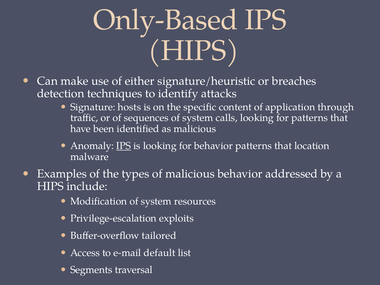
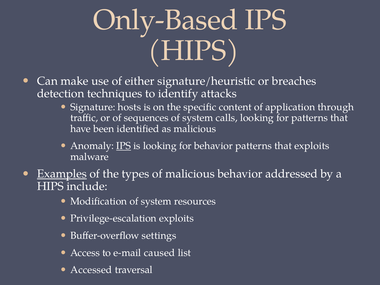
that location: location -> exploits (312, 146)
Examples underline: none -> present (62, 174)
tailored: tailored -> settings (159, 236)
default: default -> caused (159, 253)
Segments: Segments -> Accessed (91, 270)
